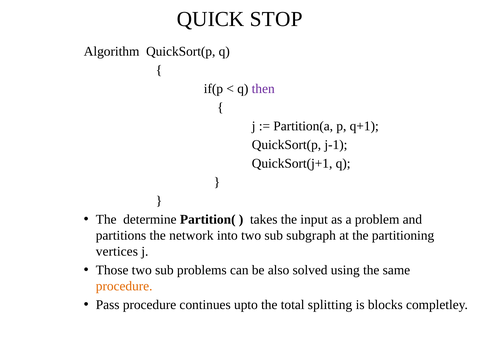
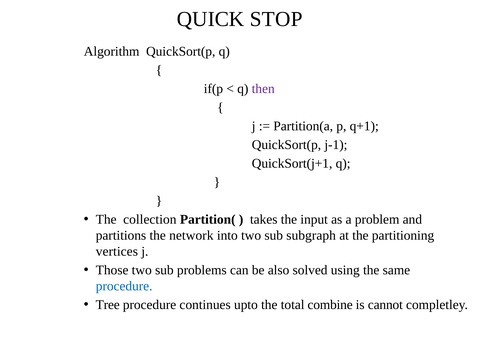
determine: determine -> collection (150, 219)
procedure colour: orange -> blue (124, 286)
Pass: Pass -> Tree (108, 305)
splitting: splitting -> combine (330, 305)
blocks: blocks -> cannot (385, 305)
